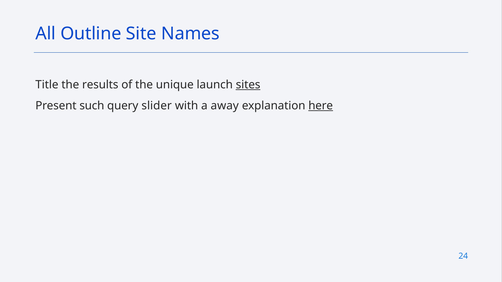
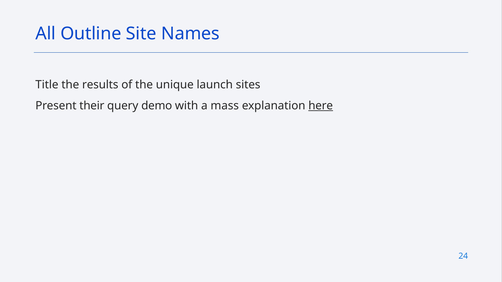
sites underline: present -> none (248, 85)
such: such -> their (92, 106)
slider: slider -> demo (157, 106)
away: away -> mass (225, 106)
